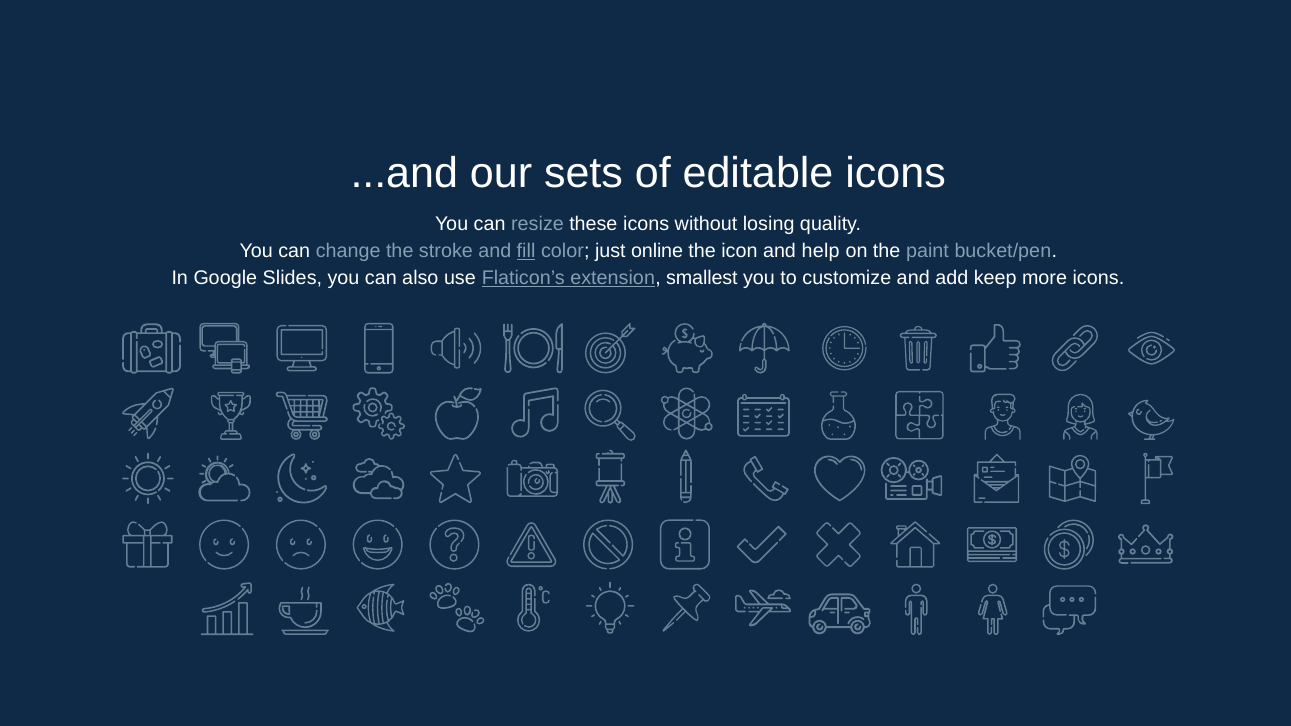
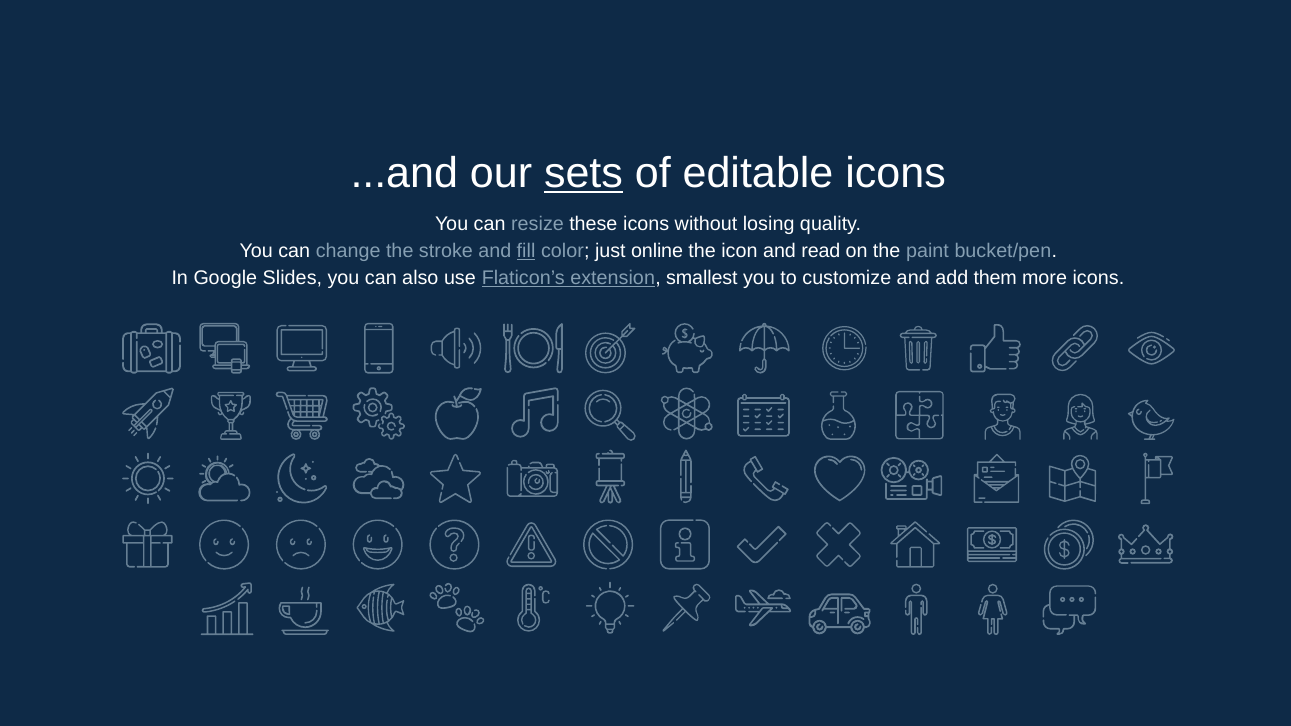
sets underline: none -> present (583, 174)
help: help -> read (821, 251)
keep: keep -> them (995, 278)
